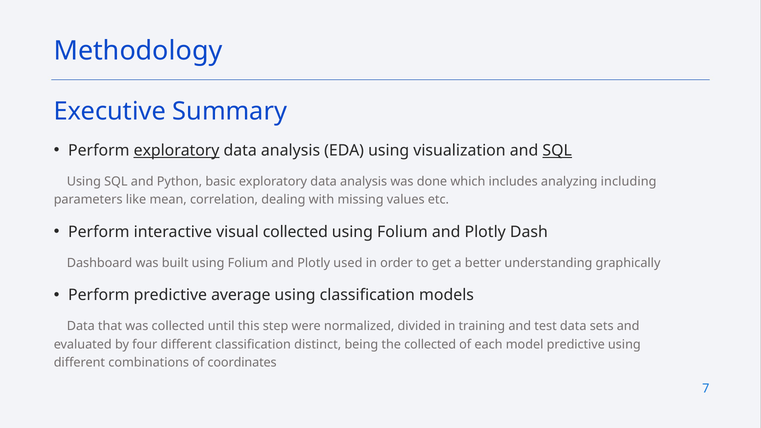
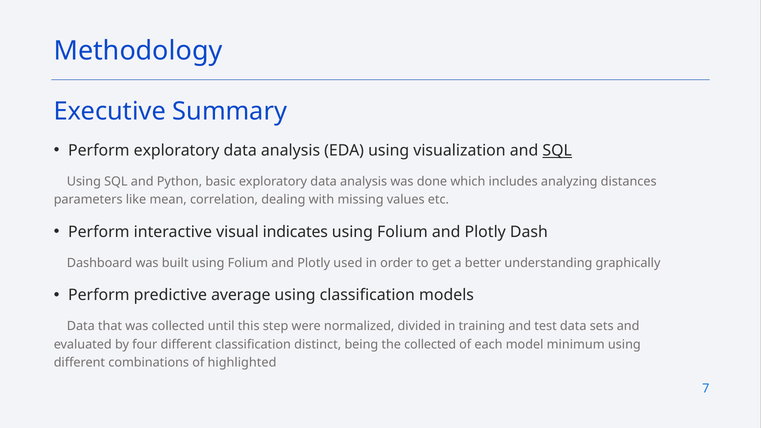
exploratory underline: present -> none (177, 151)
including: including -> distances (629, 182)
visual collected: collected -> indicates (295, 232)
model predictive: predictive -> minimum (576, 345)
coordinates: coordinates -> highlighted (242, 363)
